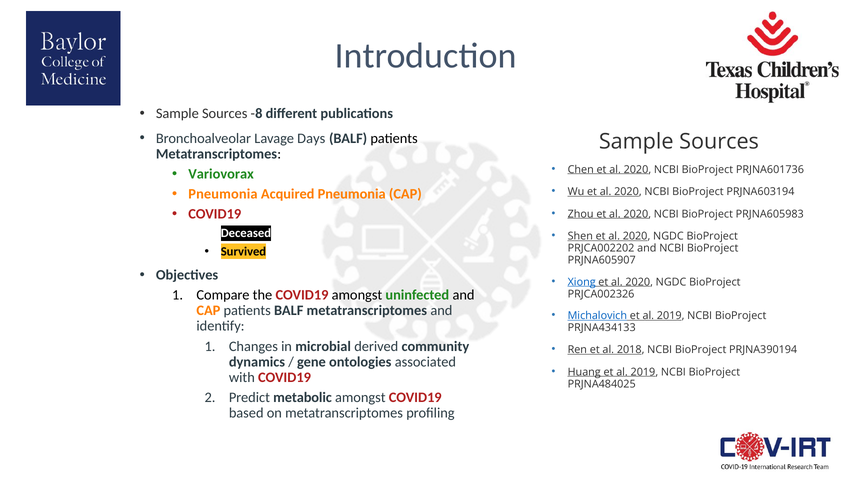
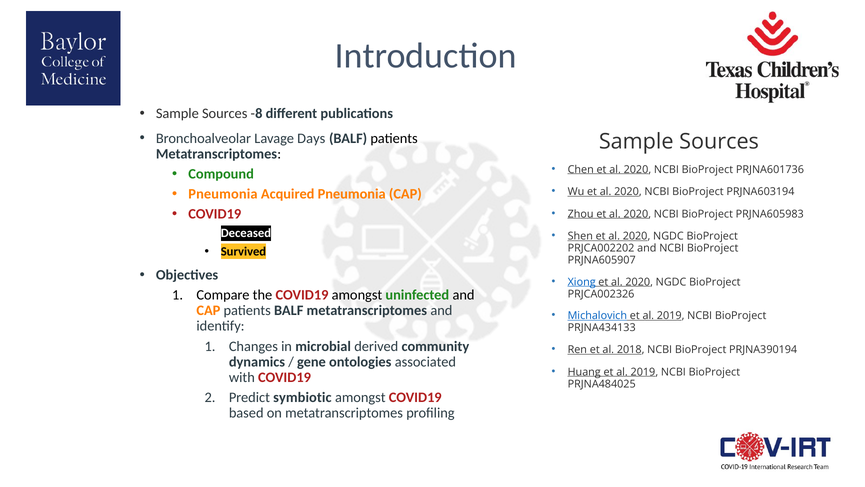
Variovorax: Variovorax -> Compound (221, 174)
metabolic: metabolic -> symbiotic (302, 397)
